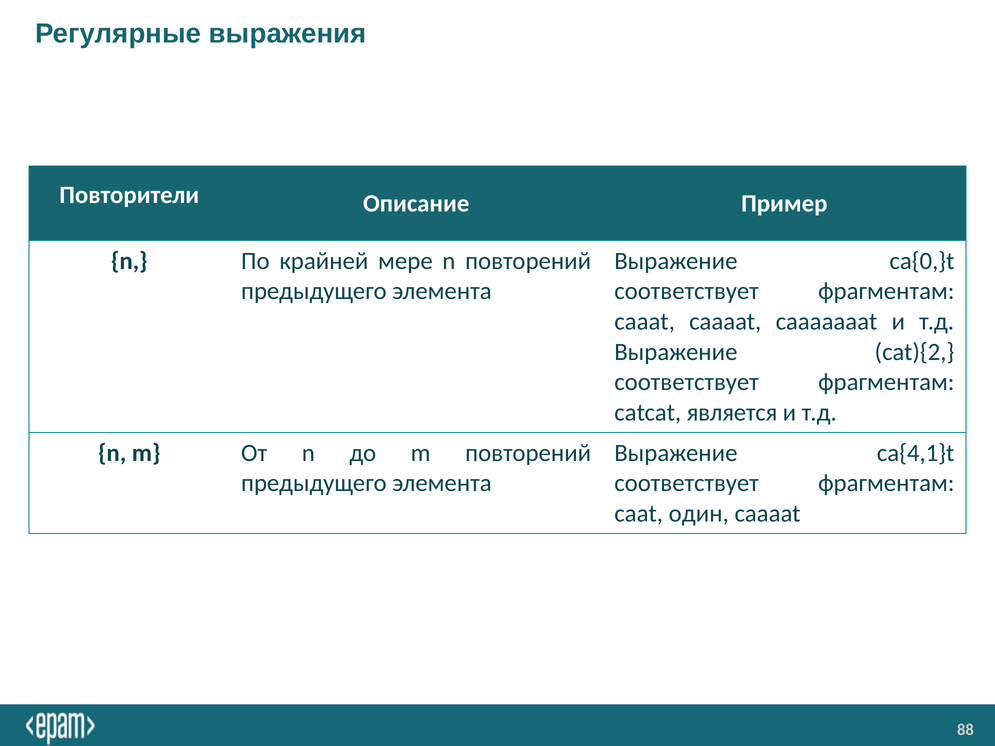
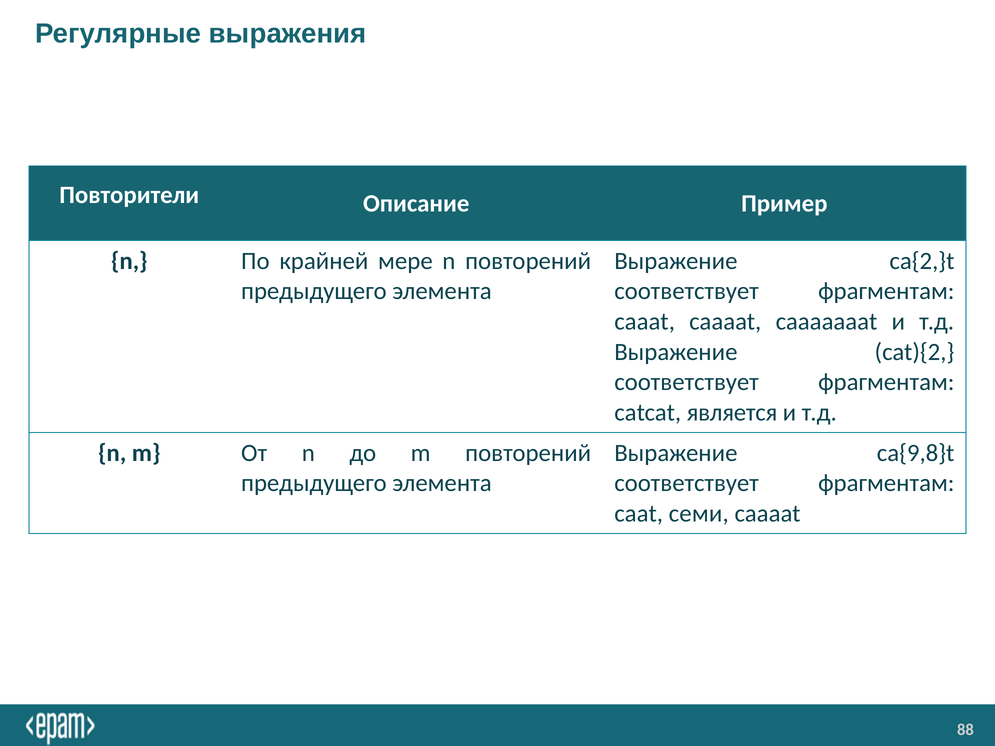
ca{0,}t: ca{0,}t -> ca{2,}t (922, 261)
ca{4,1}t: ca{4,1}t -> ca{9,8}t (916, 453)
один: один -> семи (699, 514)
